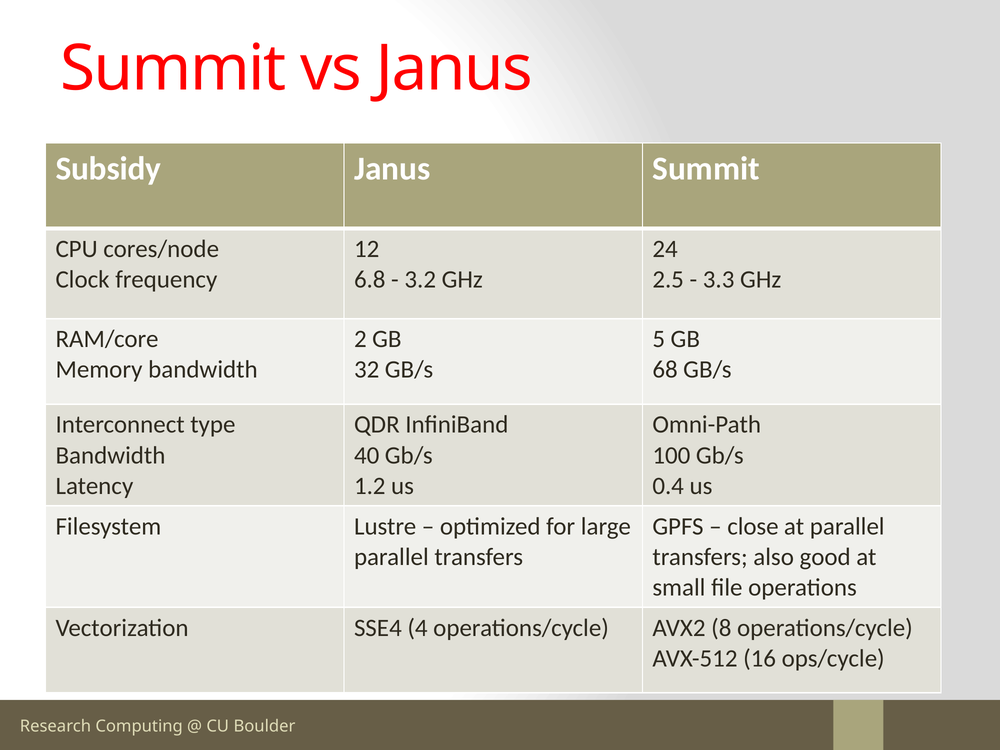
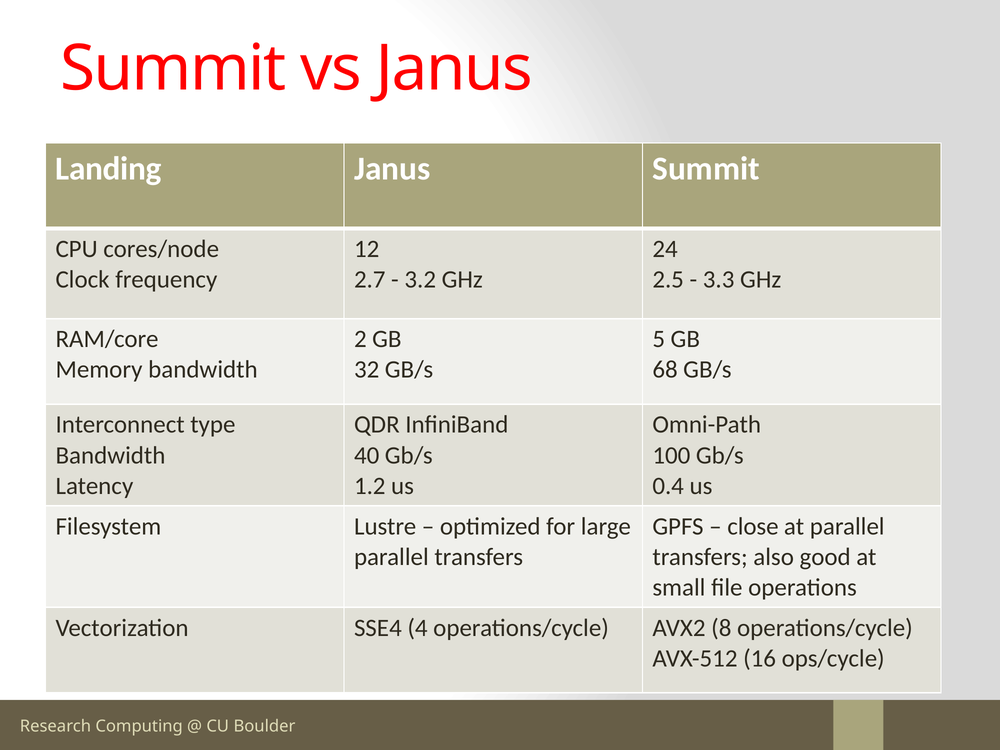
Subsidy: Subsidy -> Landing (108, 169)
6.8: 6.8 -> 2.7 (370, 280)
